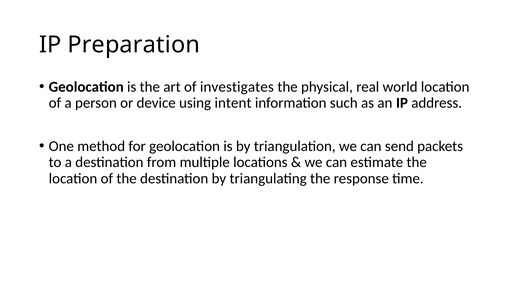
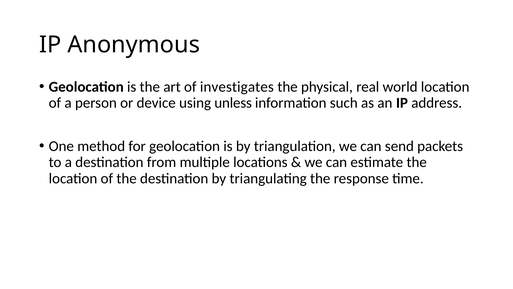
Preparation: Preparation -> Anonymous (134, 45)
intent: intent -> unless (233, 103)
